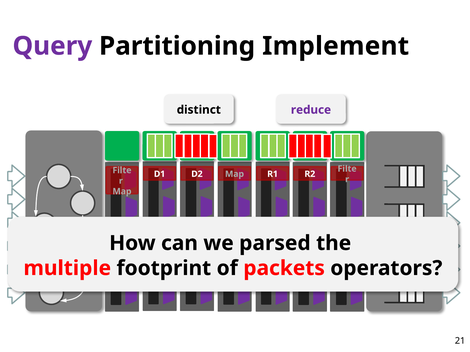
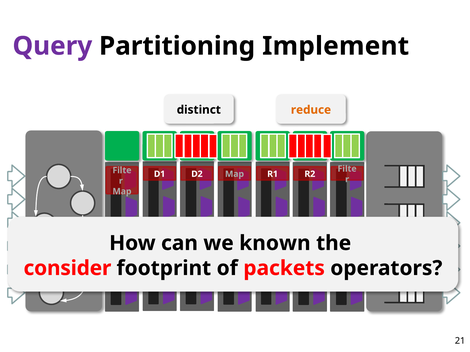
reduce colour: purple -> orange (311, 110)
parsed: parsed -> known (275, 243)
multiple: multiple -> consider (67, 269)
